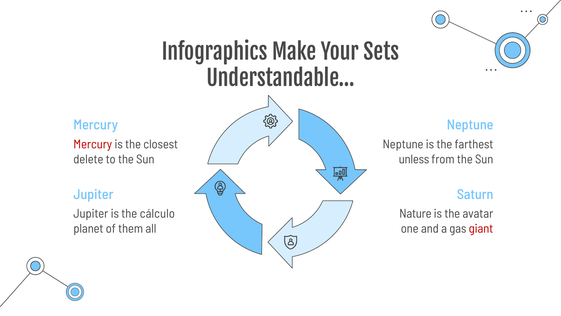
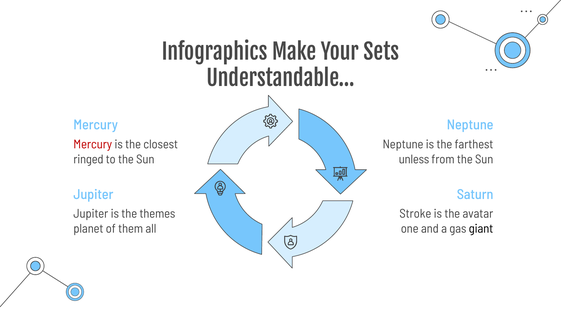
delete: delete -> ringed (88, 159)
cálculo: cálculo -> themes (157, 214)
Nature: Nature -> Stroke (415, 214)
giant colour: red -> black (481, 228)
